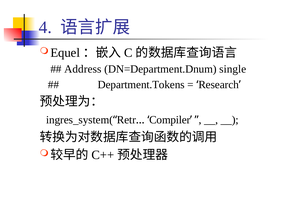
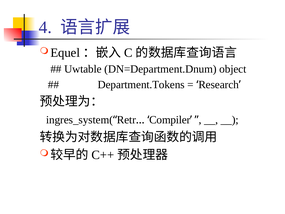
Address: Address -> Uwtable (83, 69)
single: single -> object (233, 69)
